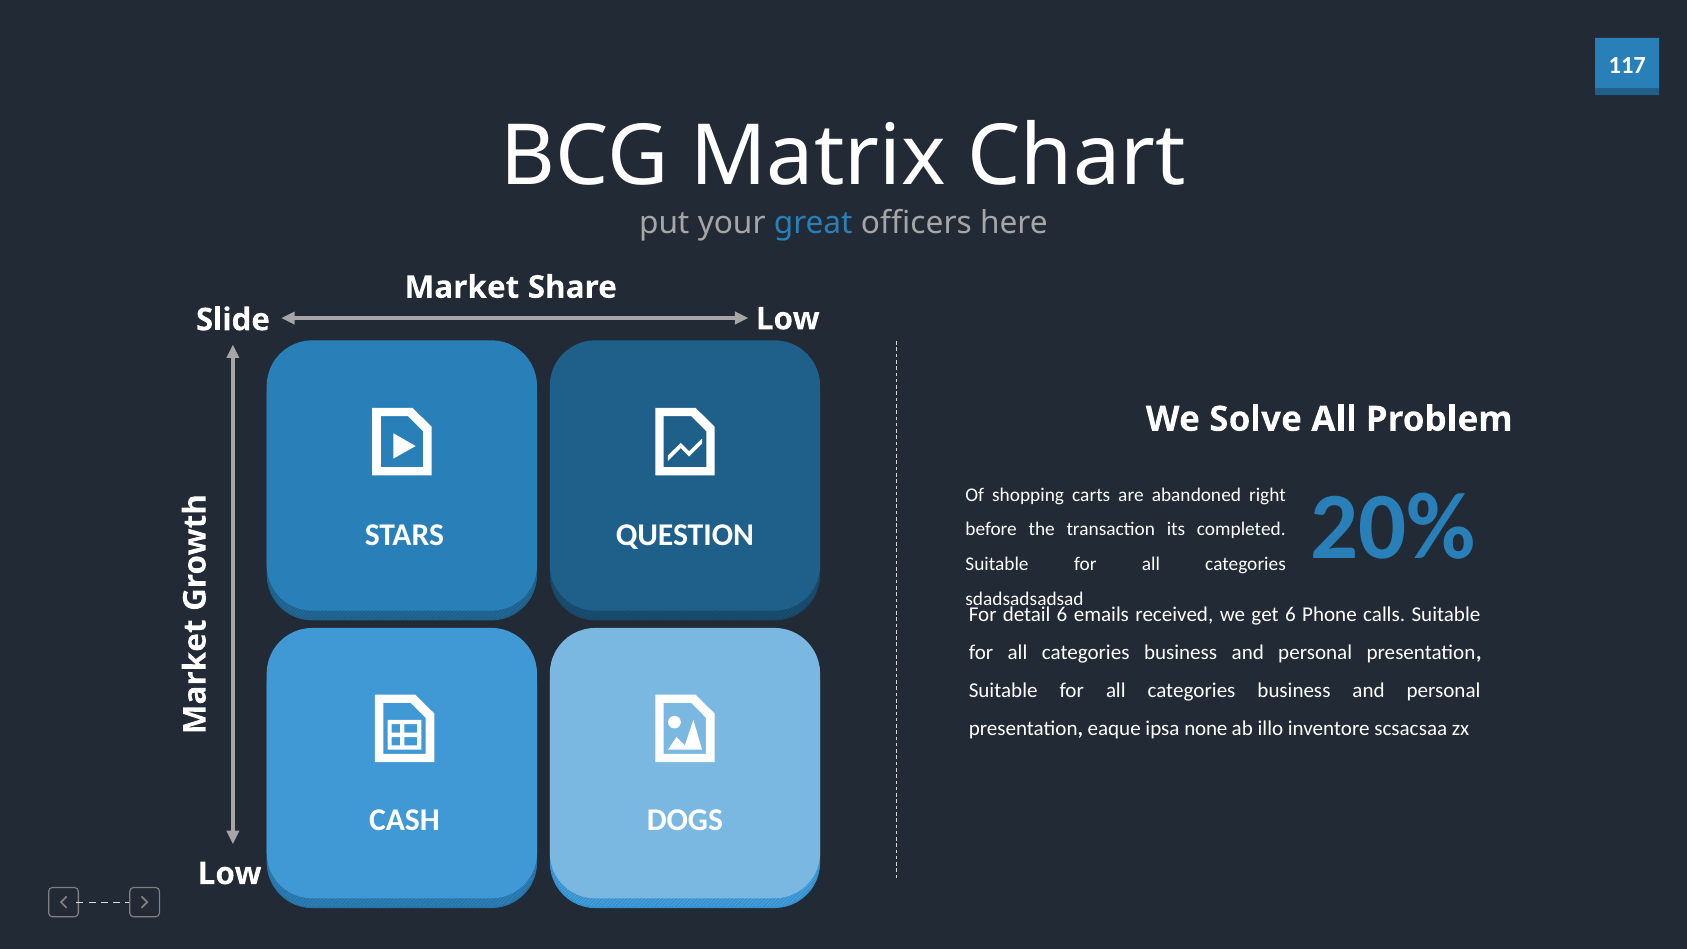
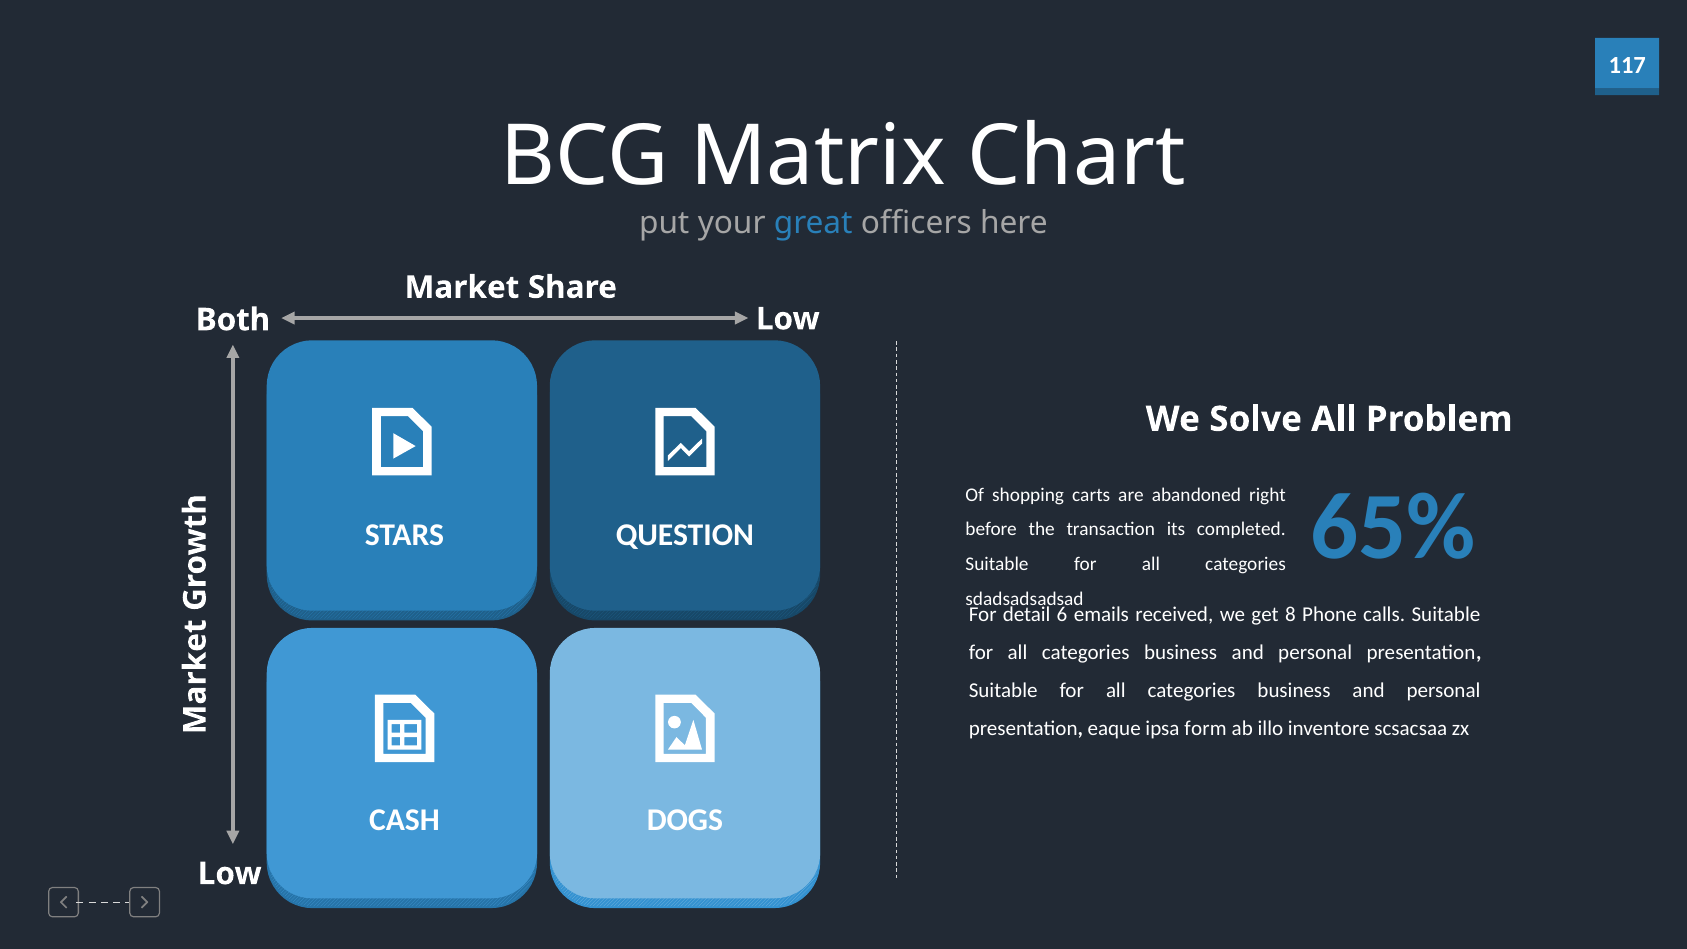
Slide: Slide -> Both (233, 320)
20%: 20% -> 65% (1393, 527)
get 6: 6 -> 8 (1290, 615)
none: none -> form (1206, 728)
